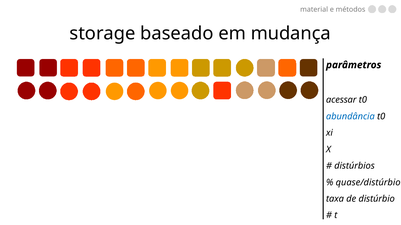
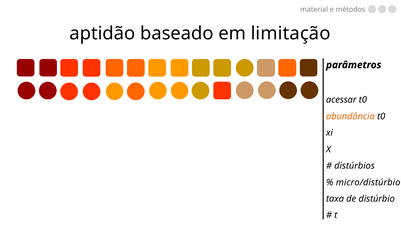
storage: storage -> aptidão (102, 34)
mudança: mudança -> limitação (291, 34)
abundância colour: blue -> orange (350, 117)
quase/distúrbio: quase/distúrbio -> micro/distúrbio (368, 183)
